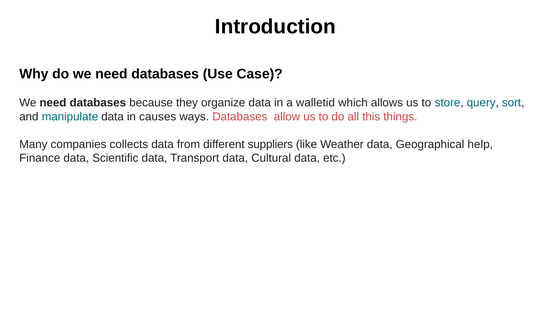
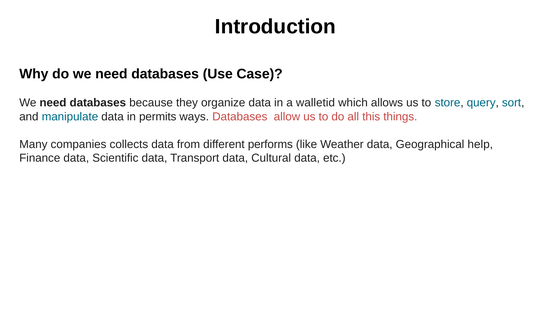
causes: causes -> permits (158, 117)
suppliers: suppliers -> performs (270, 144)
